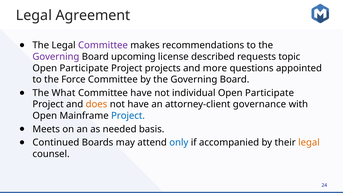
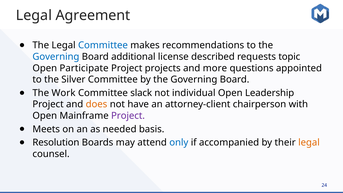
Committee colour: purple -> blue (103, 45)
Governing colour: purple -> blue (56, 57)
upcoming: upcoming -> additional (133, 57)
Force: Force -> Silver (73, 80)
What: What -> Work (64, 93)
Committee have: have -> slack (141, 93)
Participate: Participate -> Leadership (270, 93)
governance: governance -> chairperson (260, 104)
Project colour: blue -> purple (128, 116)
Continued: Continued -> Resolution (56, 142)
